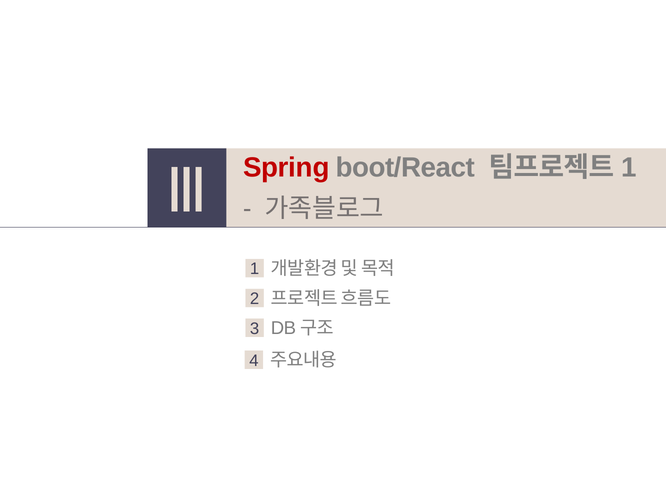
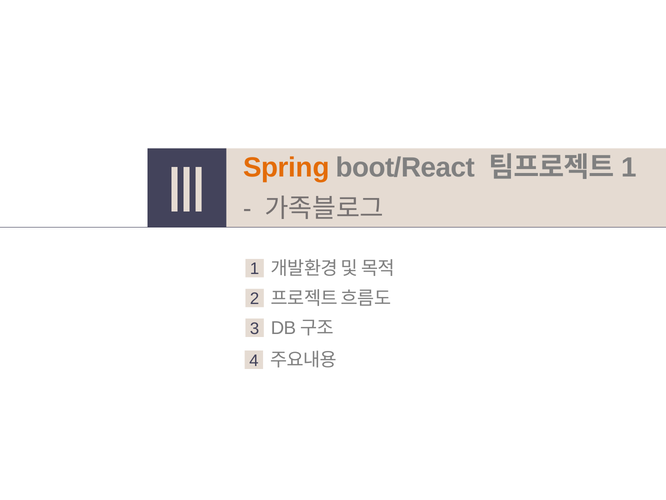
Spring colour: red -> orange (286, 167)
